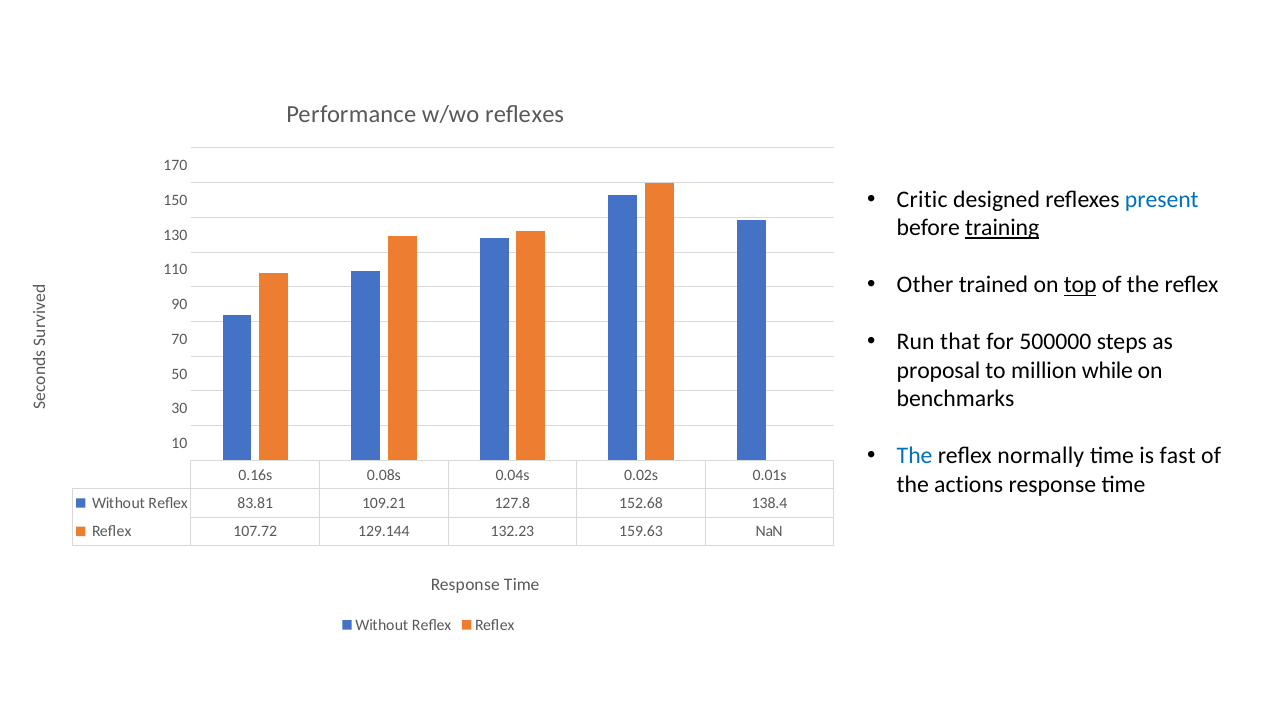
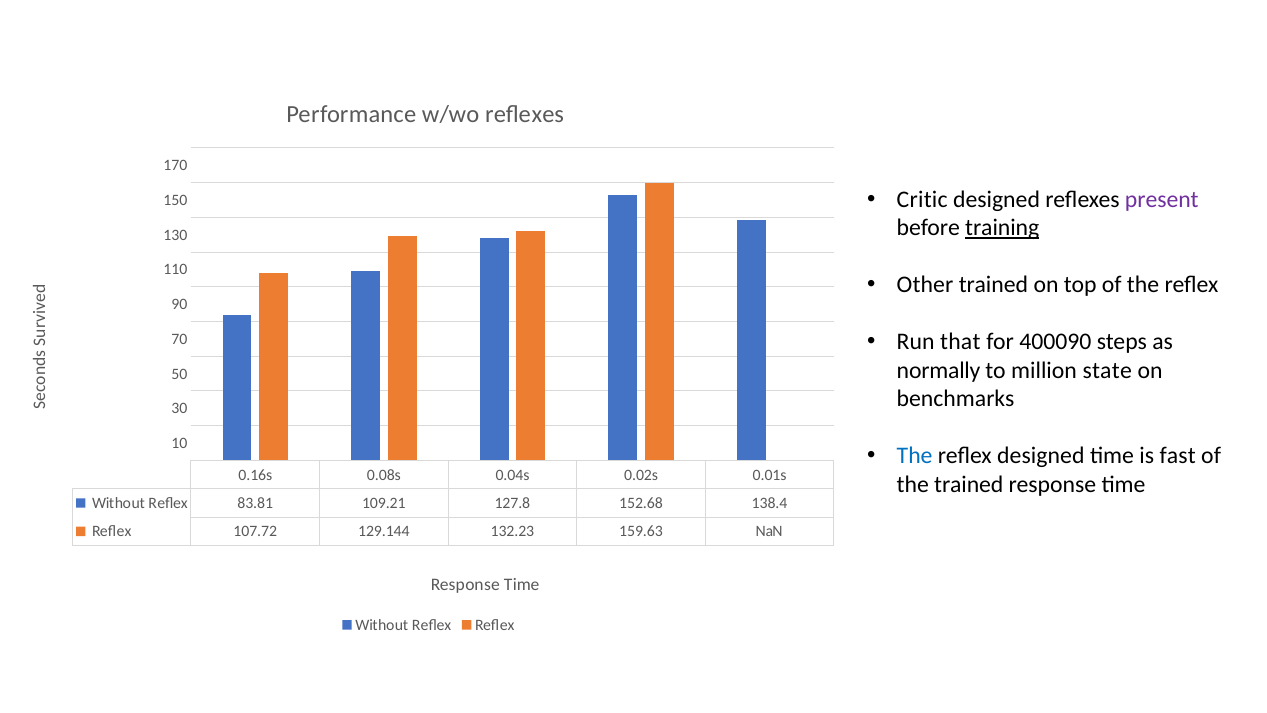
present colour: blue -> purple (1162, 199)
top underline: present -> none (1080, 285)
500000: 500000 -> 400090 (1055, 342)
proposal: proposal -> normally (939, 370)
while: while -> state (1107, 370)
reflex normally: normally -> designed (1041, 456)
the actions: actions -> trained (969, 484)
